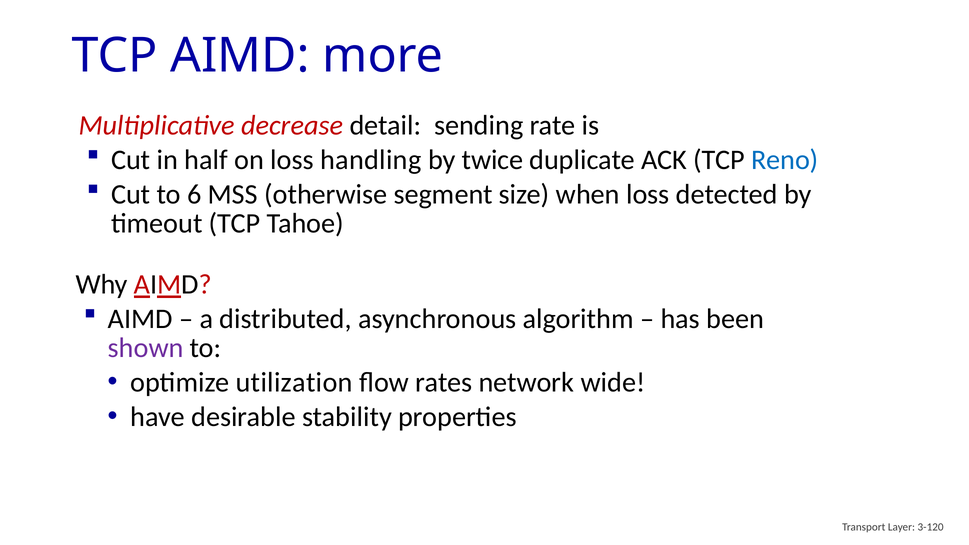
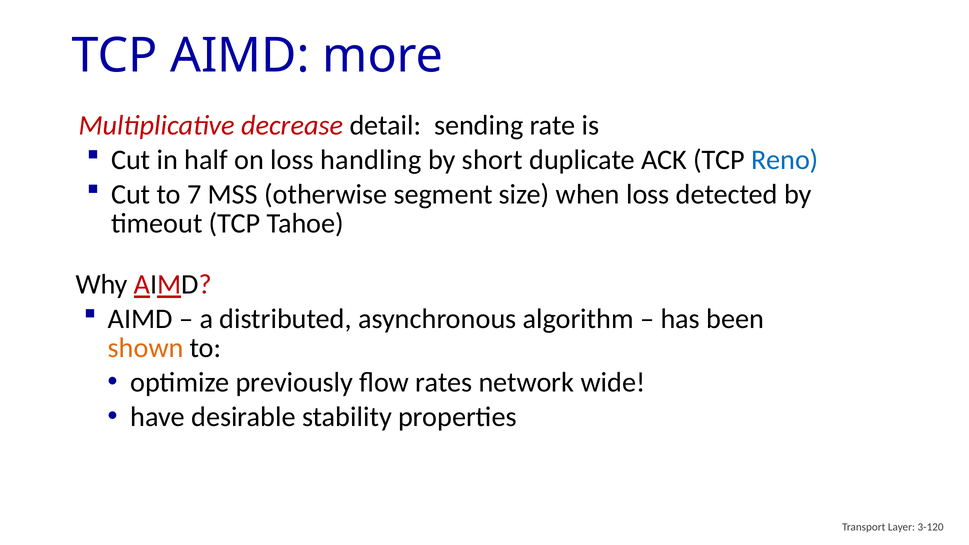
twice: twice -> short (492, 160)
6: 6 -> 7 (194, 195)
shown colour: purple -> orange (146, 348)
utilization: utilization -> previously (294, 382)
